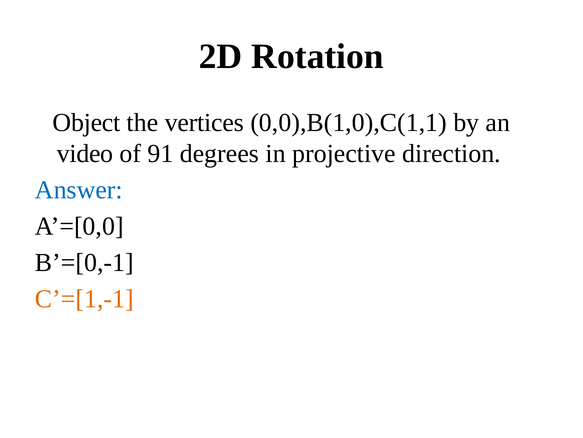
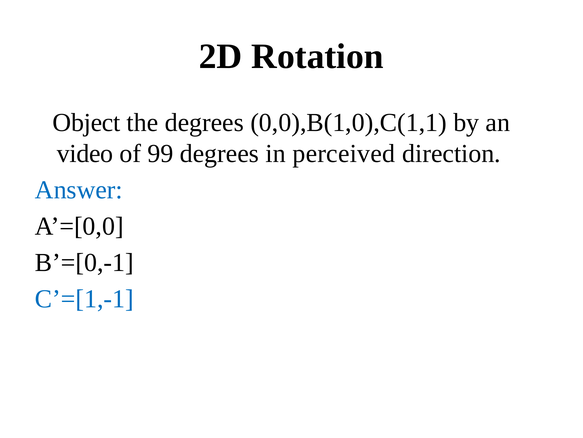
the vertices: vertices -> degrees (204, 122)
91: 91 -> 99 (160, 153)
projective: projective -> perceived (344, 153)
C’=[1,-1 colour: orange -> blue (84, 299)
